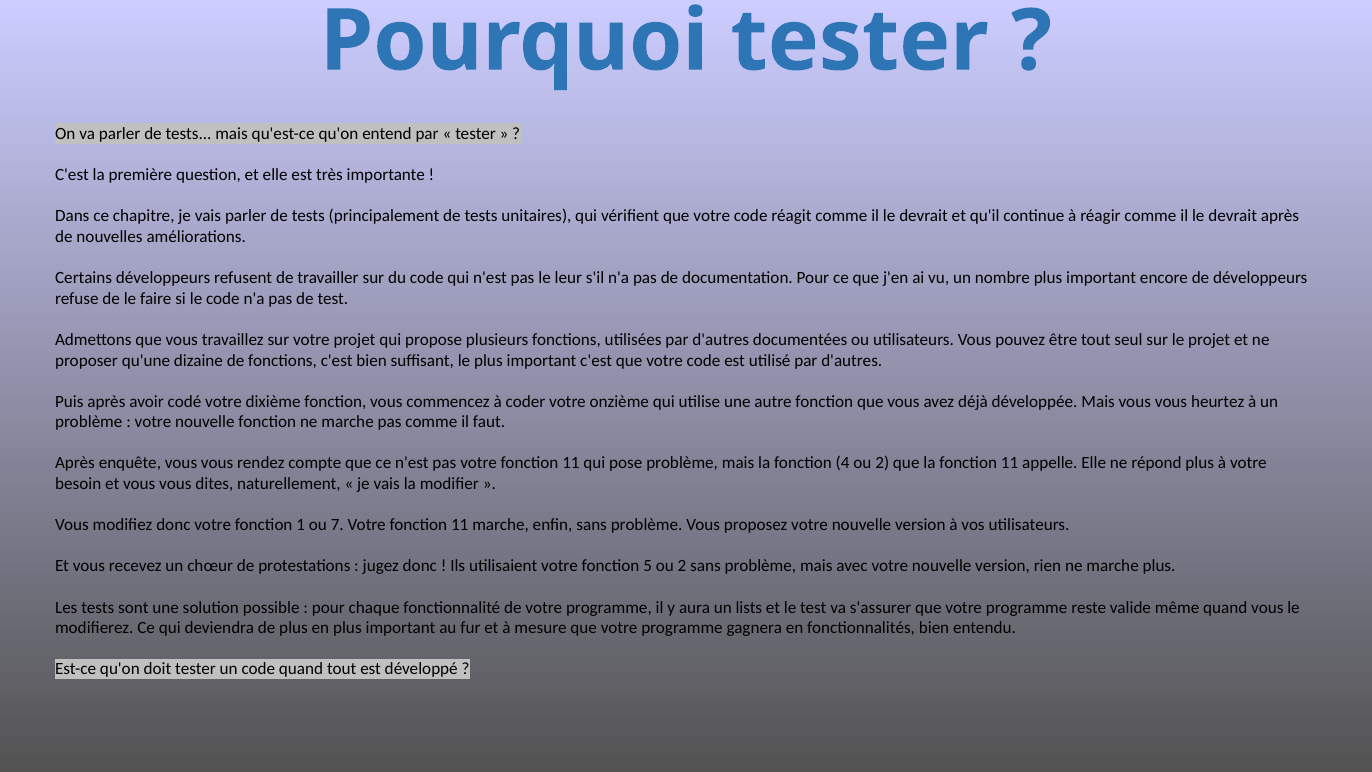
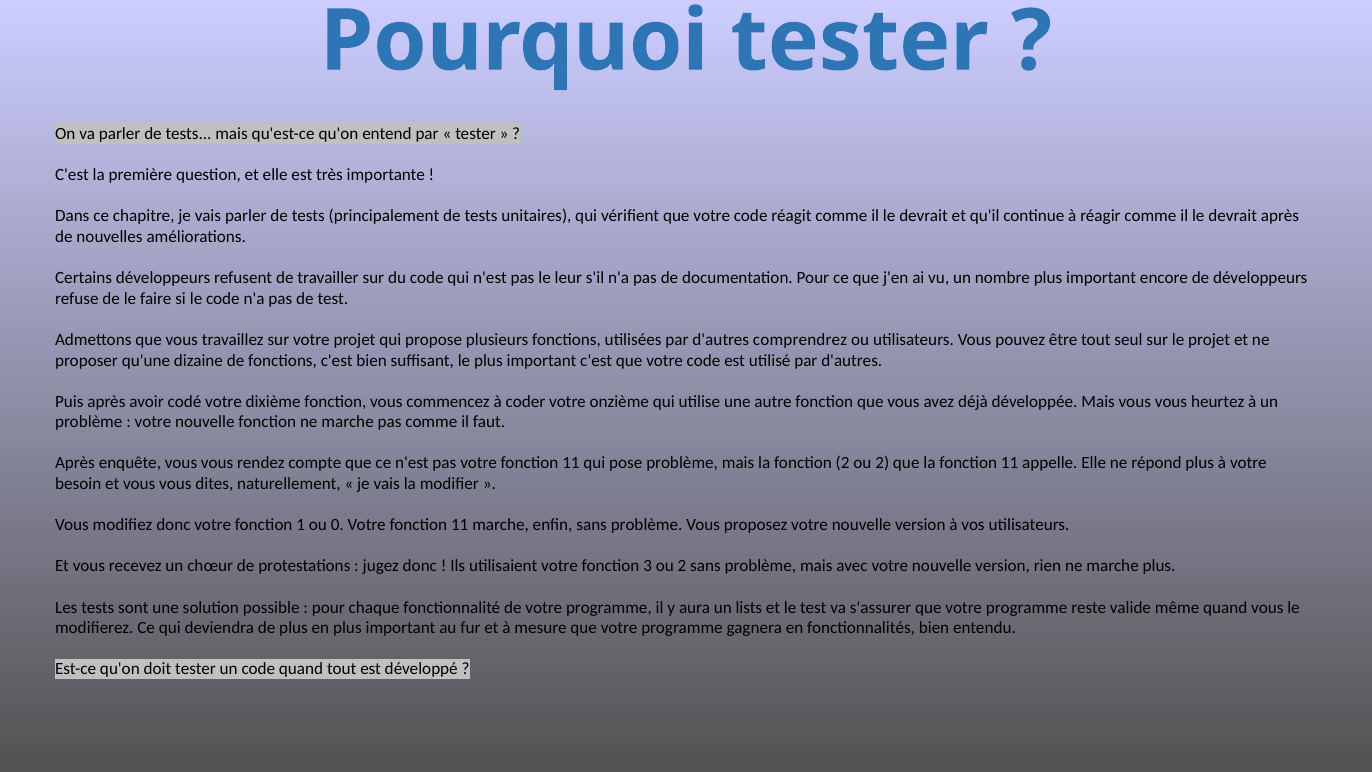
documentées: documentées -> comprendrez (800, 340)
fonction 4: 4 -> 2 (843, 463)
7: 7 -> 0 (337, 525)
5: 5 -> 3 (648, 566)
